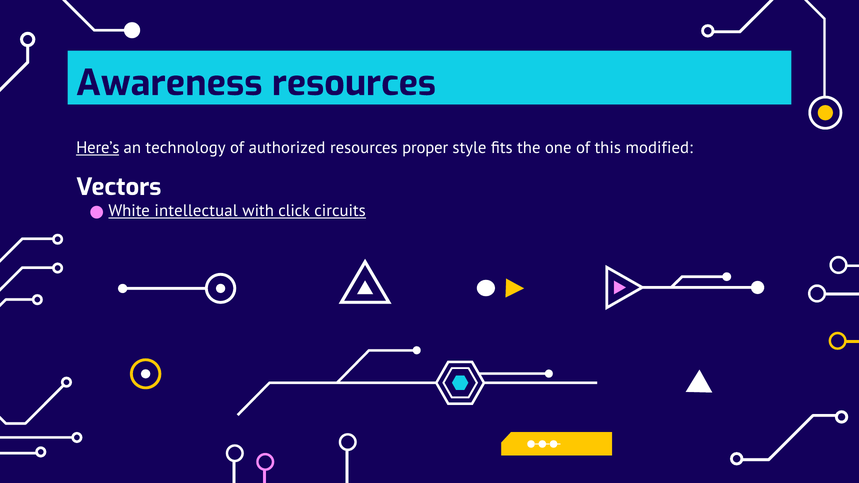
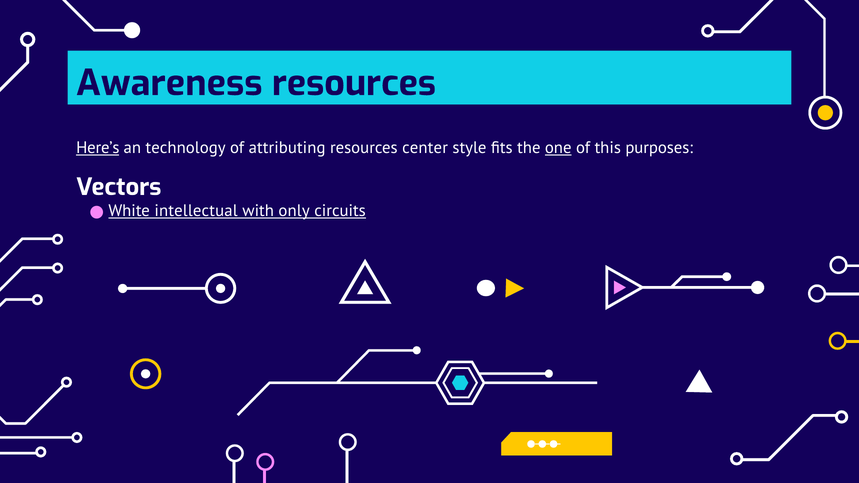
authorized: authorized -> attributing (287, 148)
proper: proper -> center (425, 148)
one underline: none -> present (558, 148)
modified: modified -> purposes (659, 148)
click: click -> only (294, 211)
